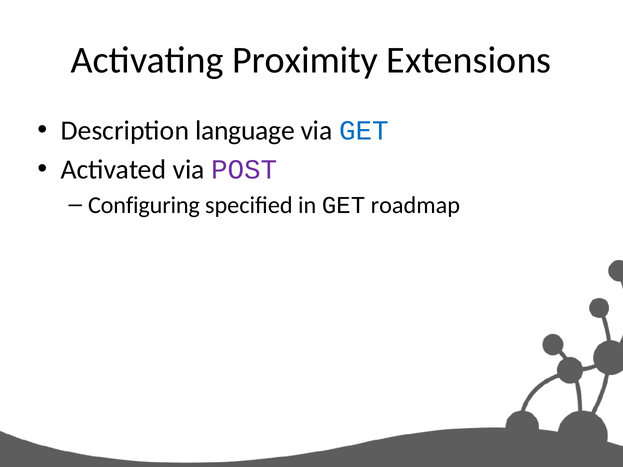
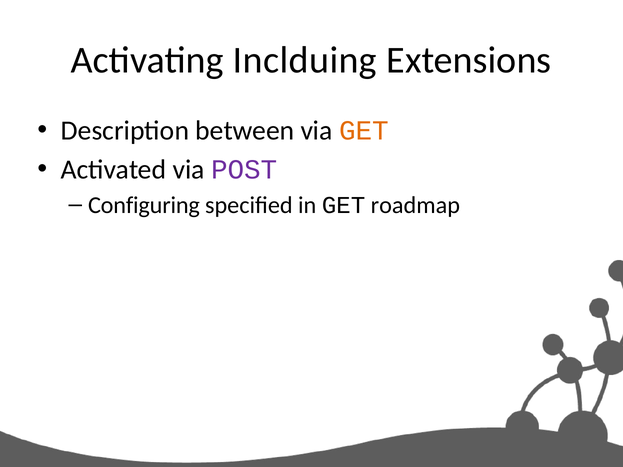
Proximity: Proximity -> Inclduing (305, 60)
language: language -> between (245, 131)
GET colour: blue -> orange (364, 131)
